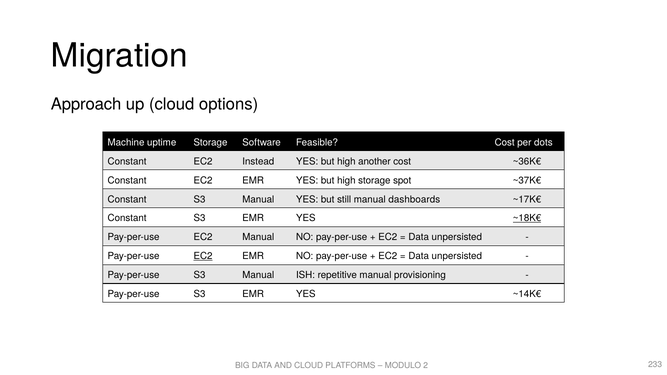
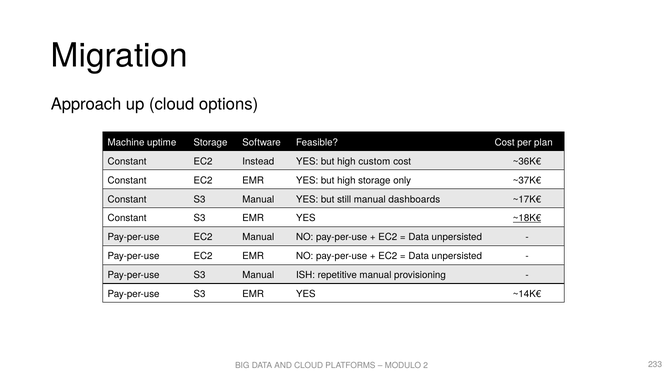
dots: dots -> plan (543, 143)
another: another -> custom (374, 161)
spot: spot -> only (402, 180)
EC2 underline: present -> none (203, 256)
